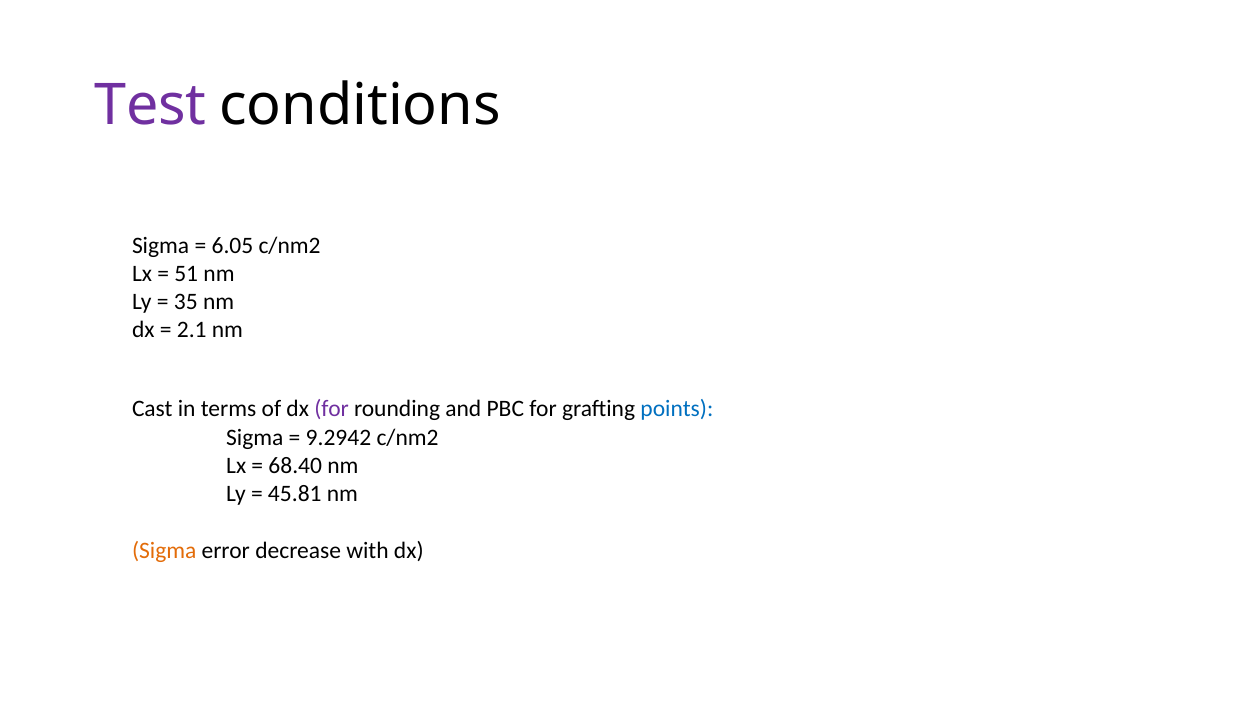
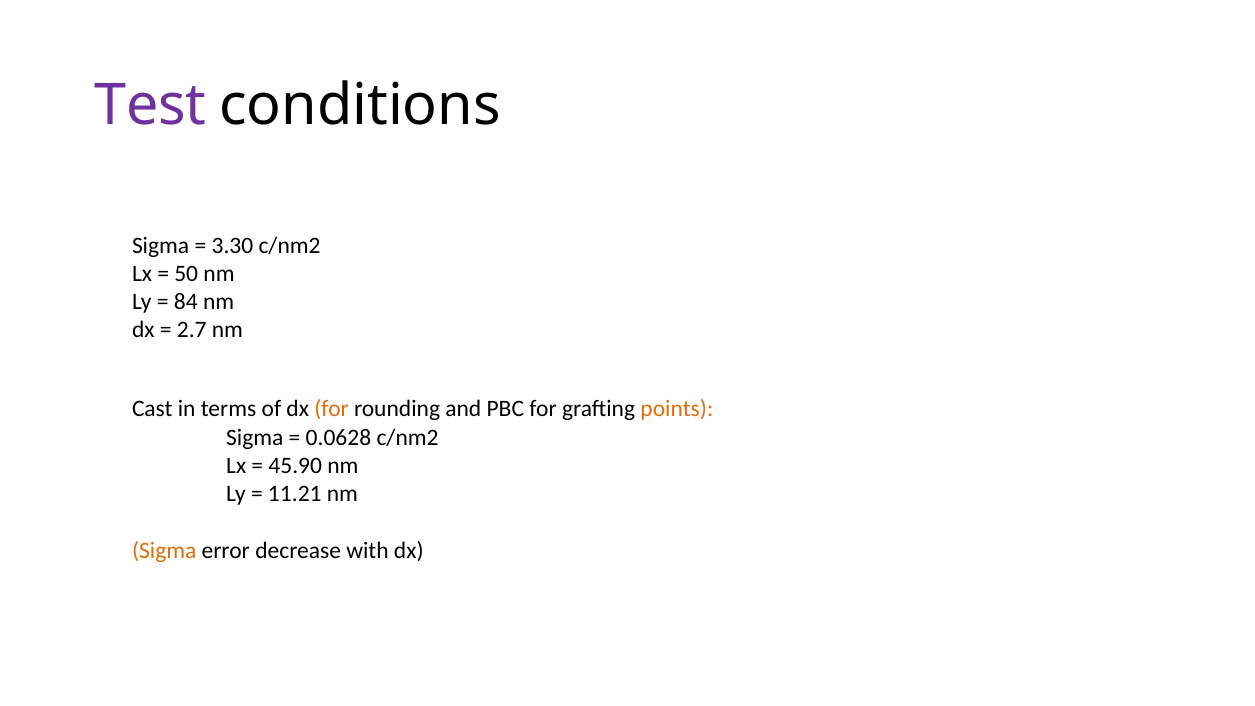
6.05: 6.05 -> 3.30 (232, 245)
51: 51 -> 50 (186, 274)
35: 35 -> 84 (186, 302)
2.1: 2.1 -> 2.7 (192, 330)
for colour: purple -> orange (332, 409)
points colour: blue -> orange (677, 409)
9.2942: 9.2942 -> 0.0628 (338, 437)
68.40: 68.40 -> 45.90 (295, 466)
45.81: 45.81 -> 11.21 (295, 494)
